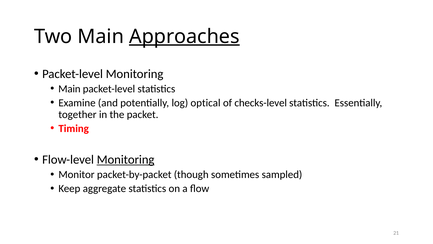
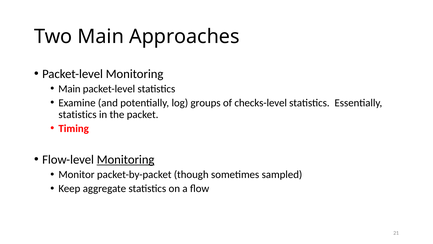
Approaches underline: present -> none (184, 36)
optical: optical -> groups (206, 103)
together: together -> statistics (78, 114)
